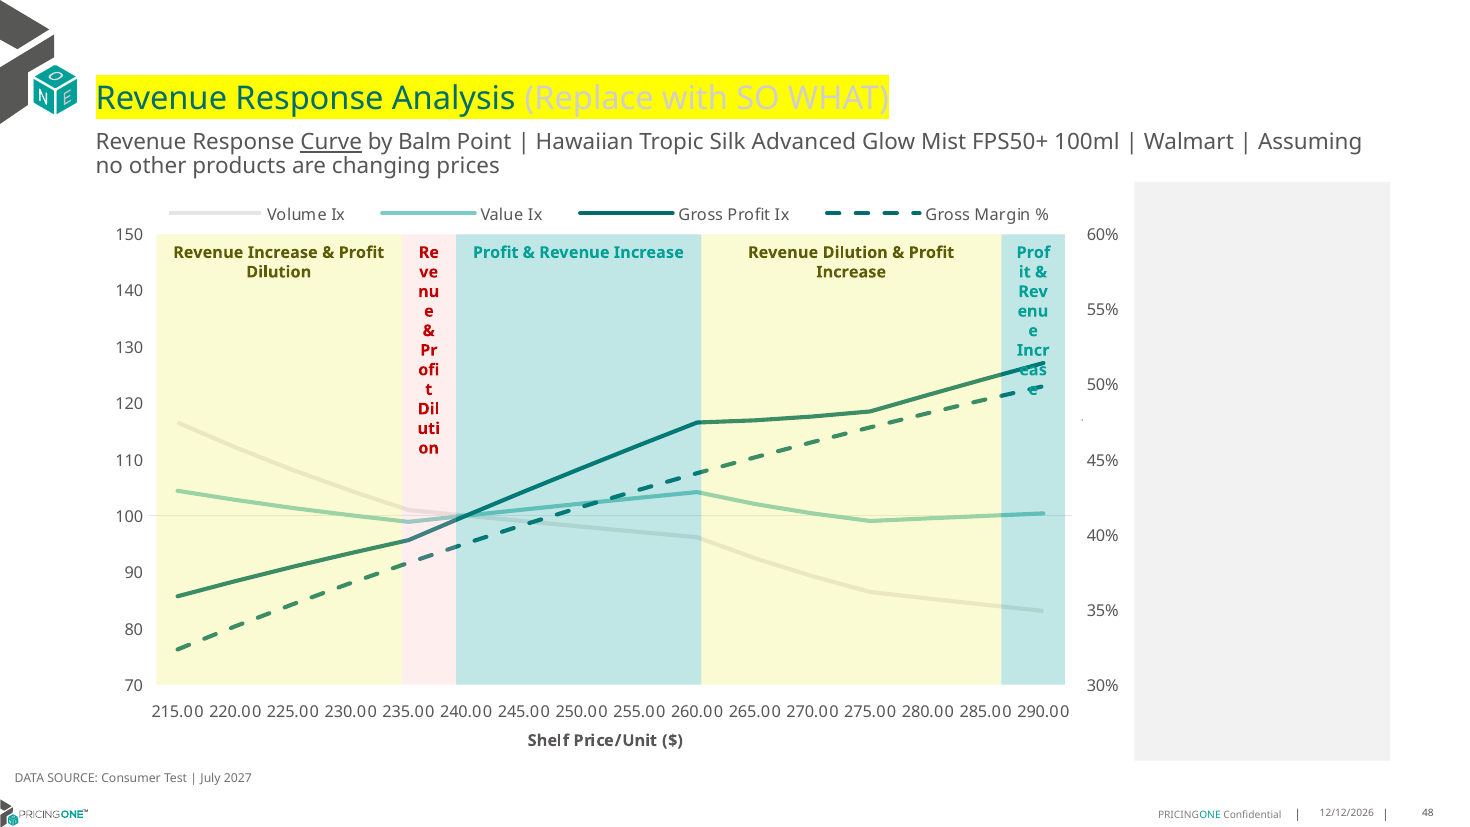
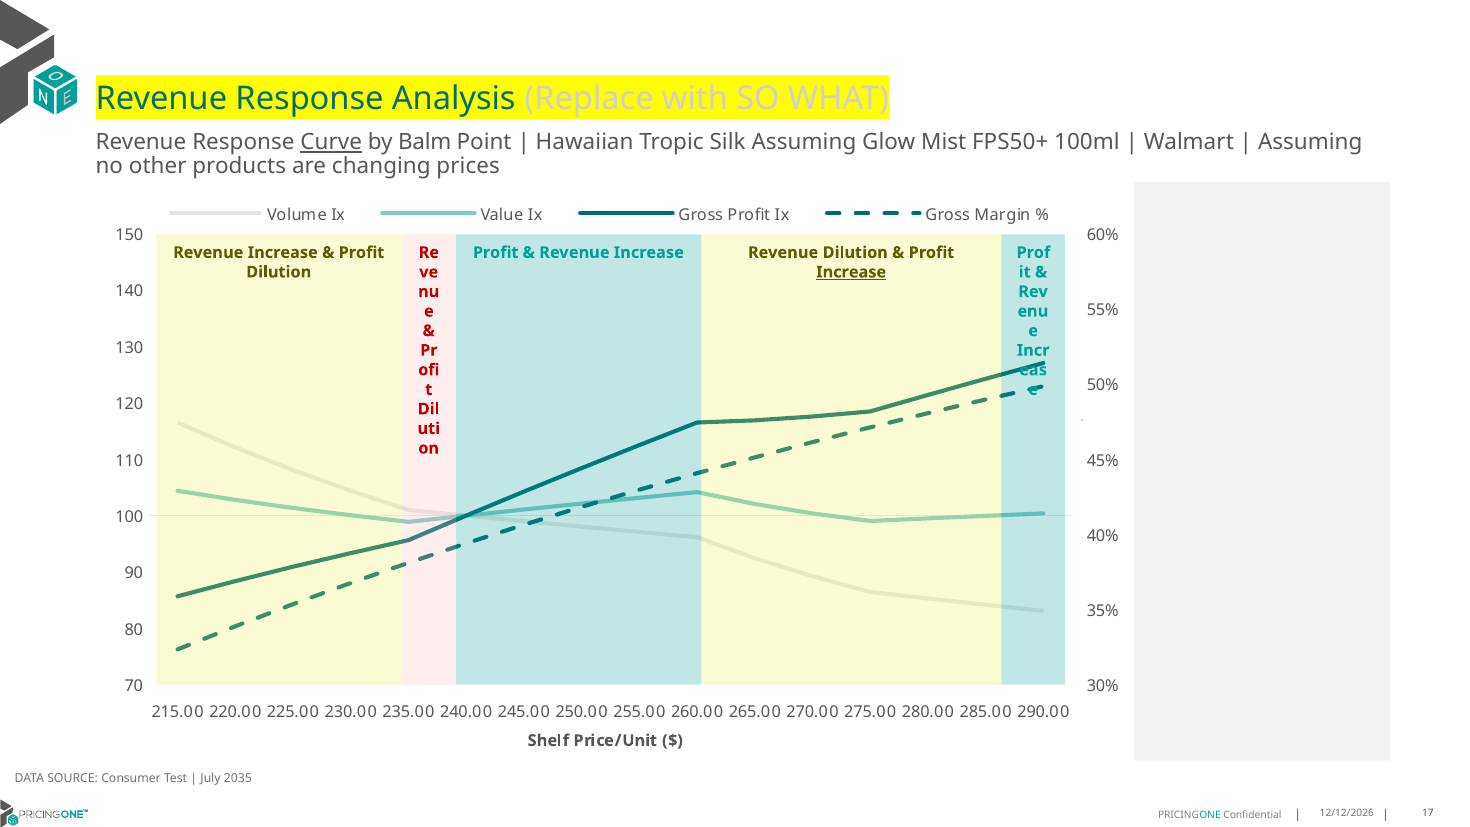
Silk Advanced: Advanced -> Assuming (804, 142)
Increase underline: none -> present (851, 272)
2027: 2027 -> 2035 (238, 779)
48: 48 -> 17 (1428, 813)
